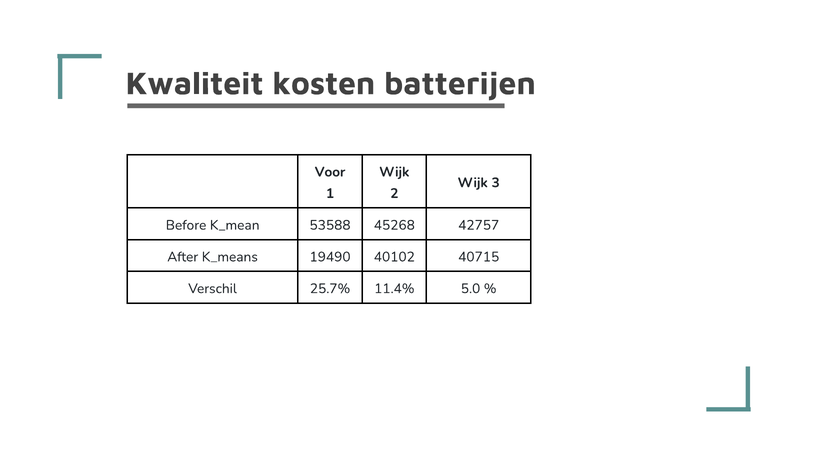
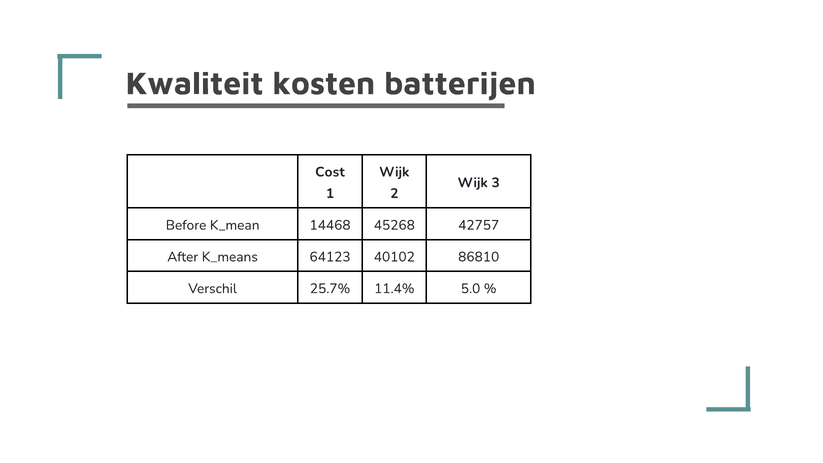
Voor: Voor -> Cost (330, 172)
53588: 53588 -> 14468 (330, 225)
19490: 19490 -> 64123 (330, 257)
40715: 40715 -> 86810 (479, 257)
